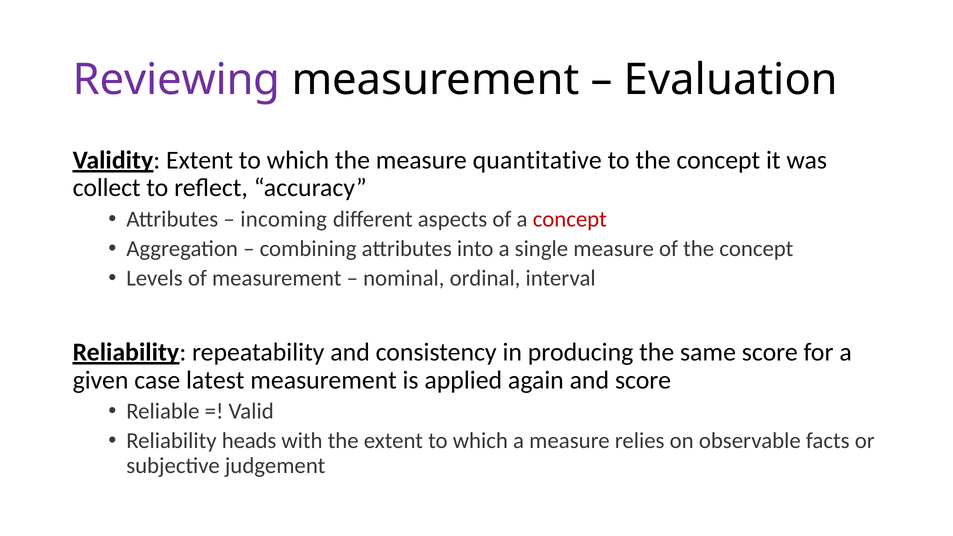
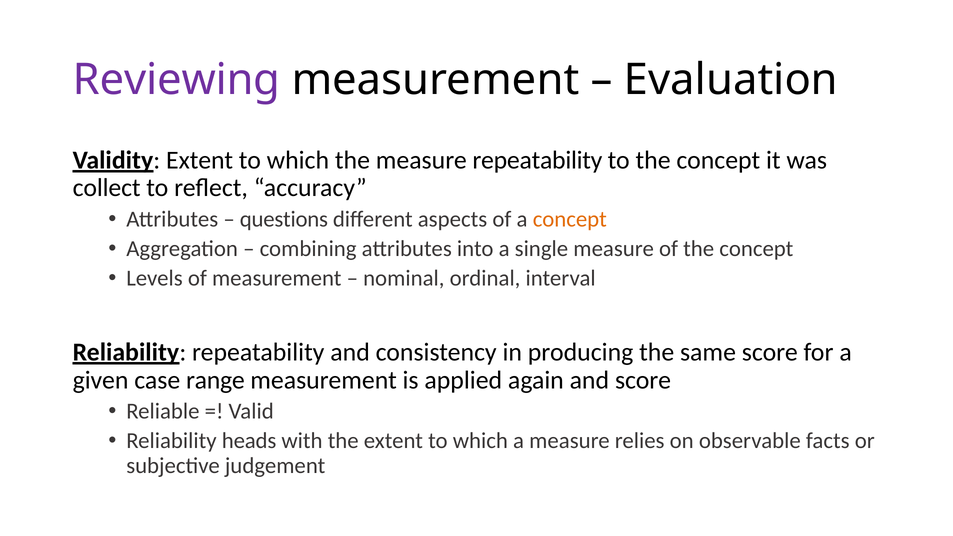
measure quantitative: quantitative -> repeatability (537, 160)
incoming: incoming -> questions (284, 219)
concept colour: red -> orange (570, 219)
latest: latest -> range (215, 380)
